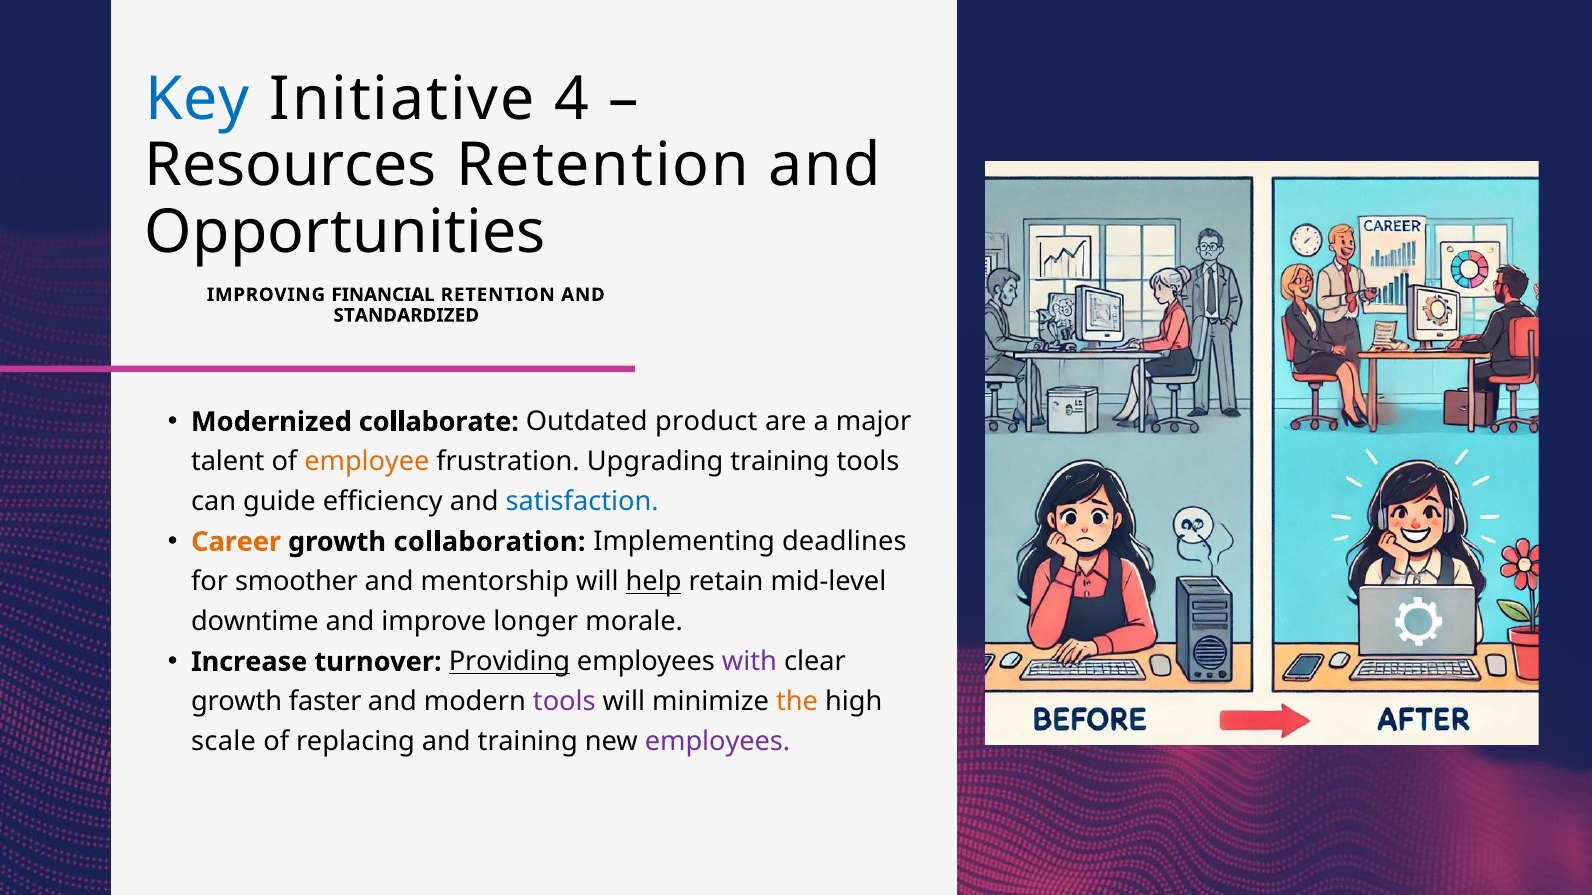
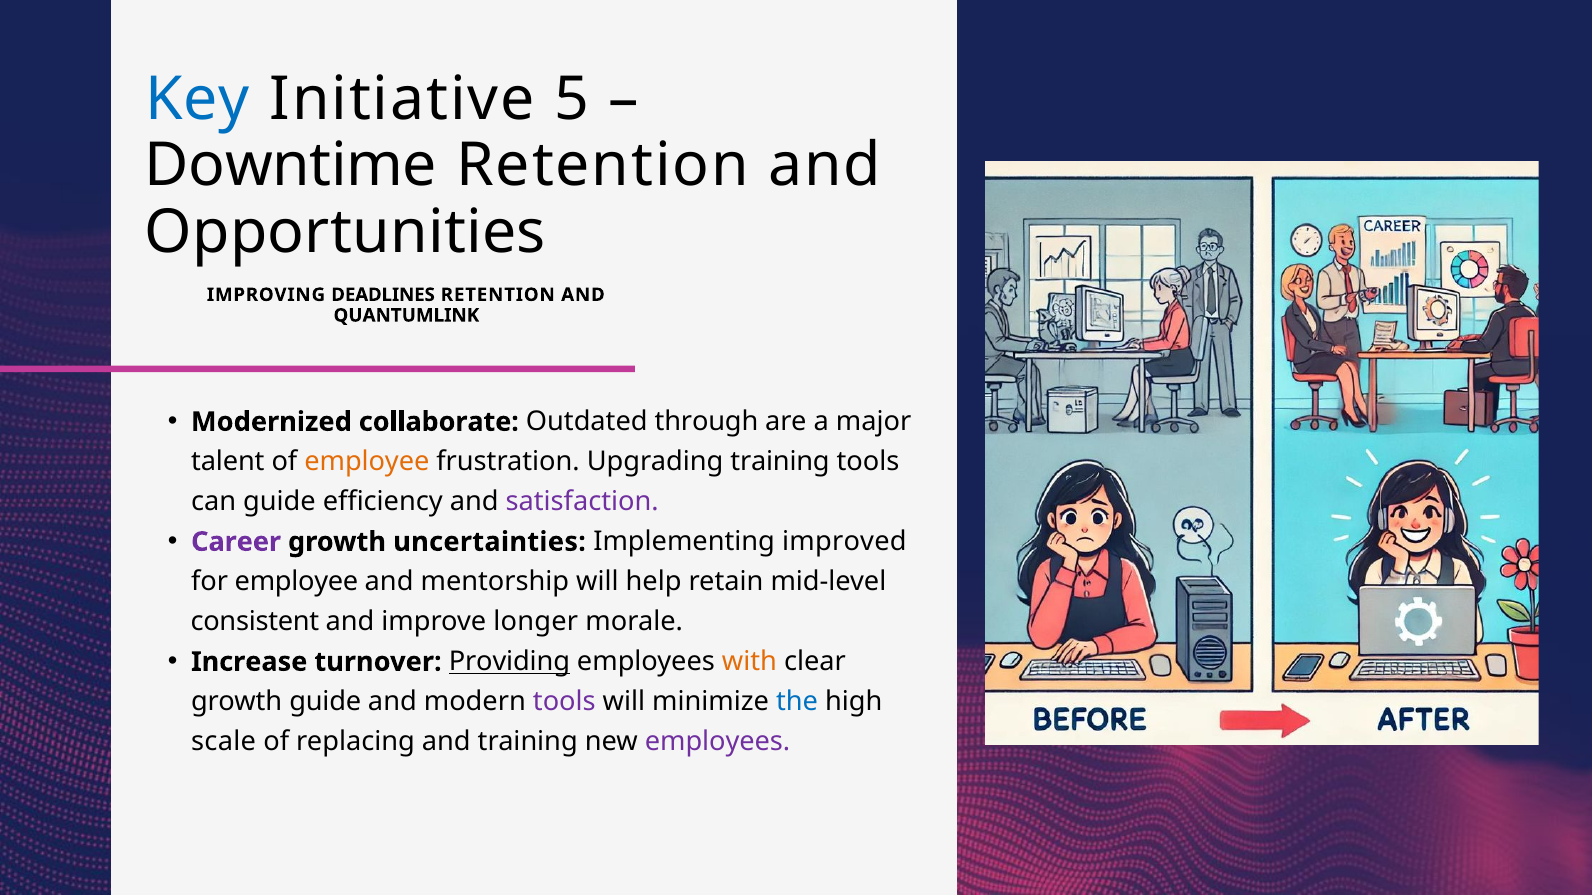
4: 4 -> 5 (572, 99)
Resources: Resources -> Downtime (291, 166)
FINANCIAL: FINANCIAL -> DEADLINES (383, 295)
STANDARDIZED: STANDARDIZED -> QUANTUMLINK (406, 316)
product: product -> through (706, 422)
satisfaction colour: blue -> purple (582, 502)
Career colour: orange -> purple (236, 542)
collaboration: collaboration -> uncertainties (490, 542)
deadlines: deadlines -> improved (844, 542)
for smoother: smoother -> employee (297, 582)
help underline: present -> none (654, 582)
downtime: downtime -> consistent (255, 622)
with colour: purple -> orange (749, 662)
growth faster: faster -> guide (325, 702)
the colour: orange -> blue (797, 702)
